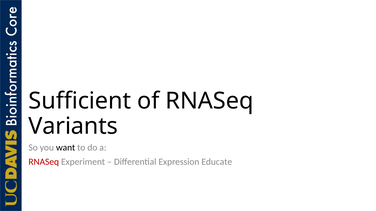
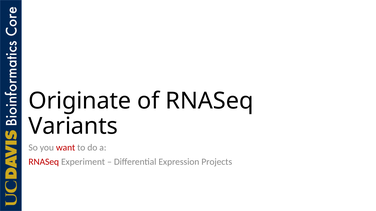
Sufficient: Sufficient -> Originate (80, 101)
want colour: black -> red (66, 148)
Educate: Educate -> Projects (217, 162)
